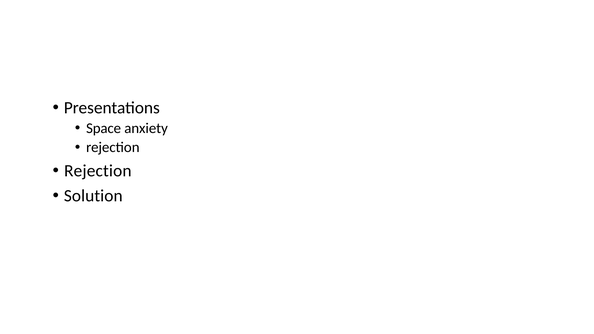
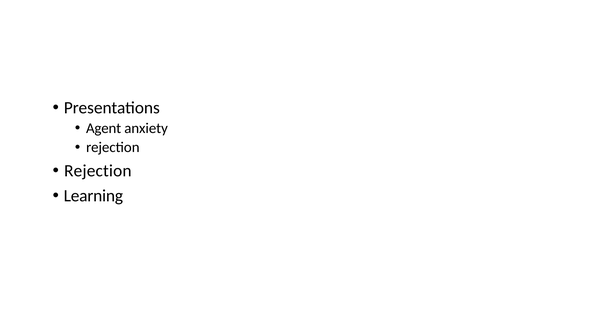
Space: Space -> Agent (104, 128)
Solution: Solution -> Learning (93, 196)
